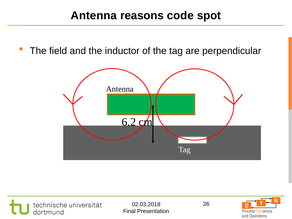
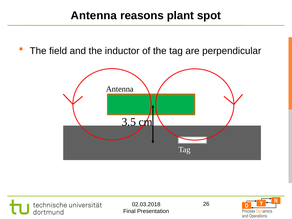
code: code -> plant (180, 16)
6.2: 6.2 -> 3.5 (129, 122)
